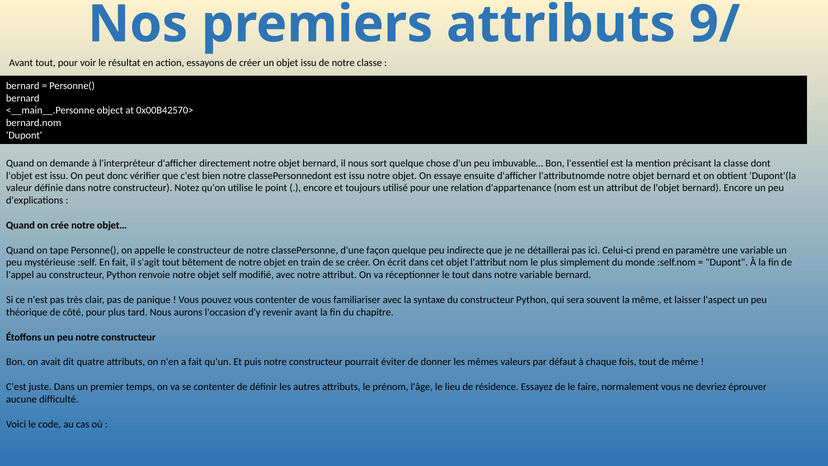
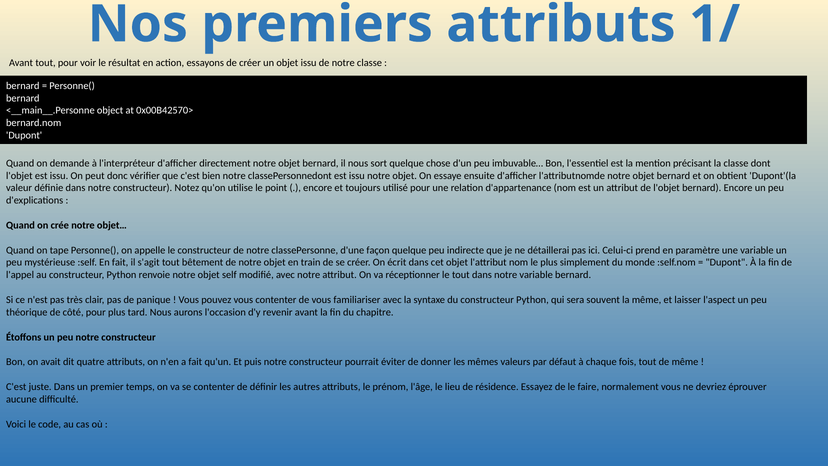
9/: 9/ -> 1/ (715, 24)
